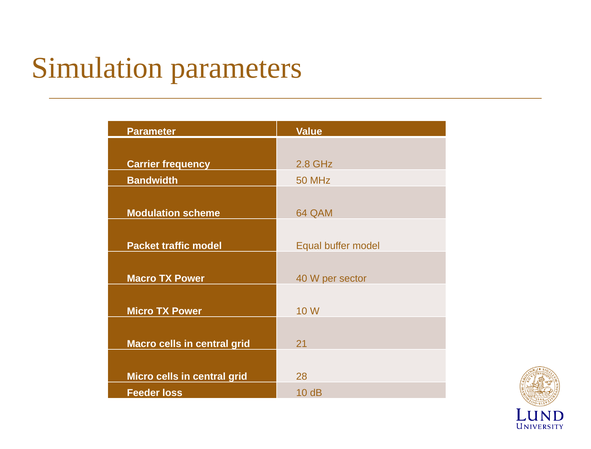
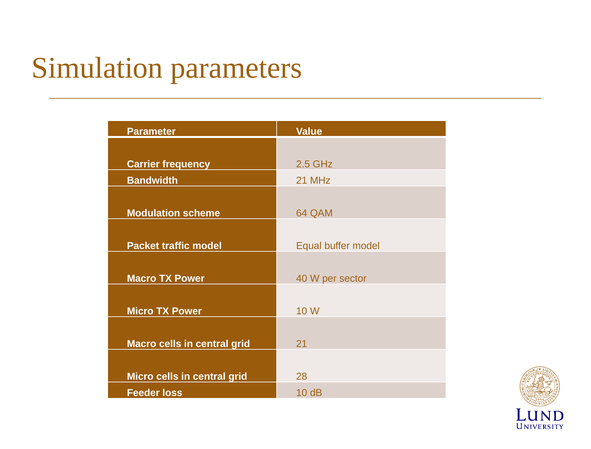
2.8: 2.8 -> 2.5 (303, 164)
Bandwidth 50: 50 -> 21 (302, 181)
